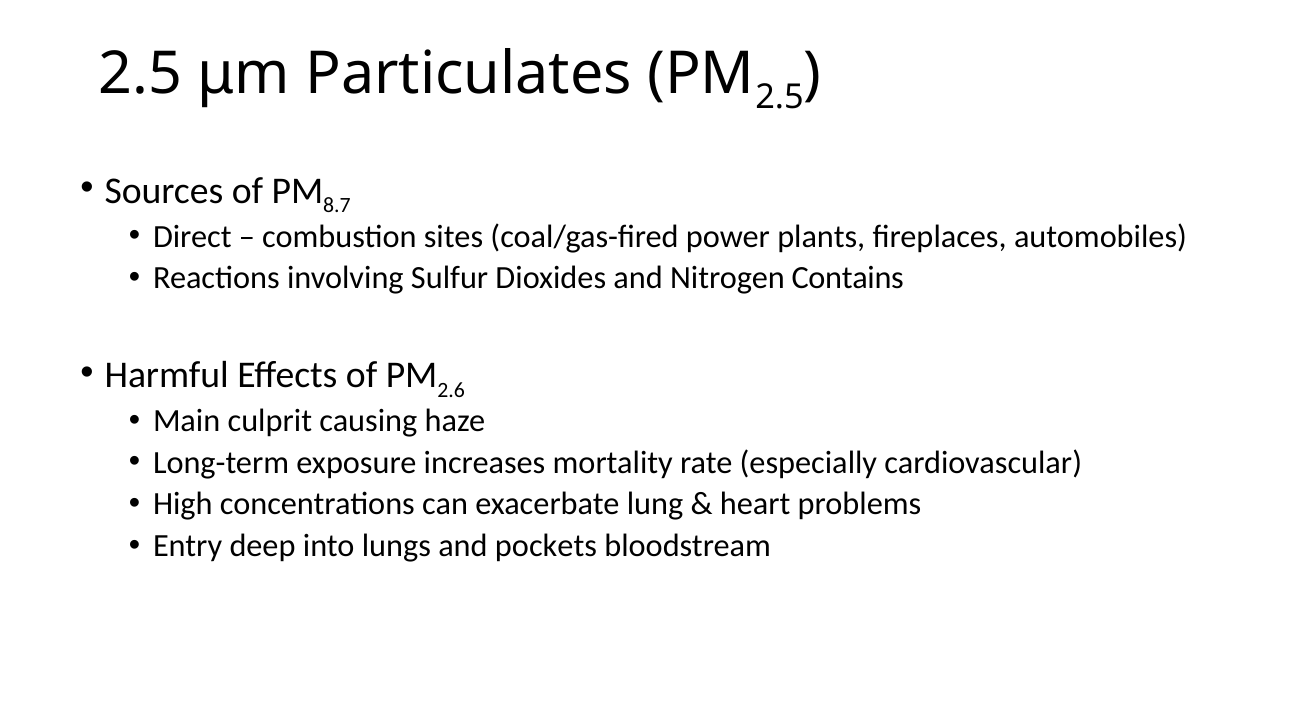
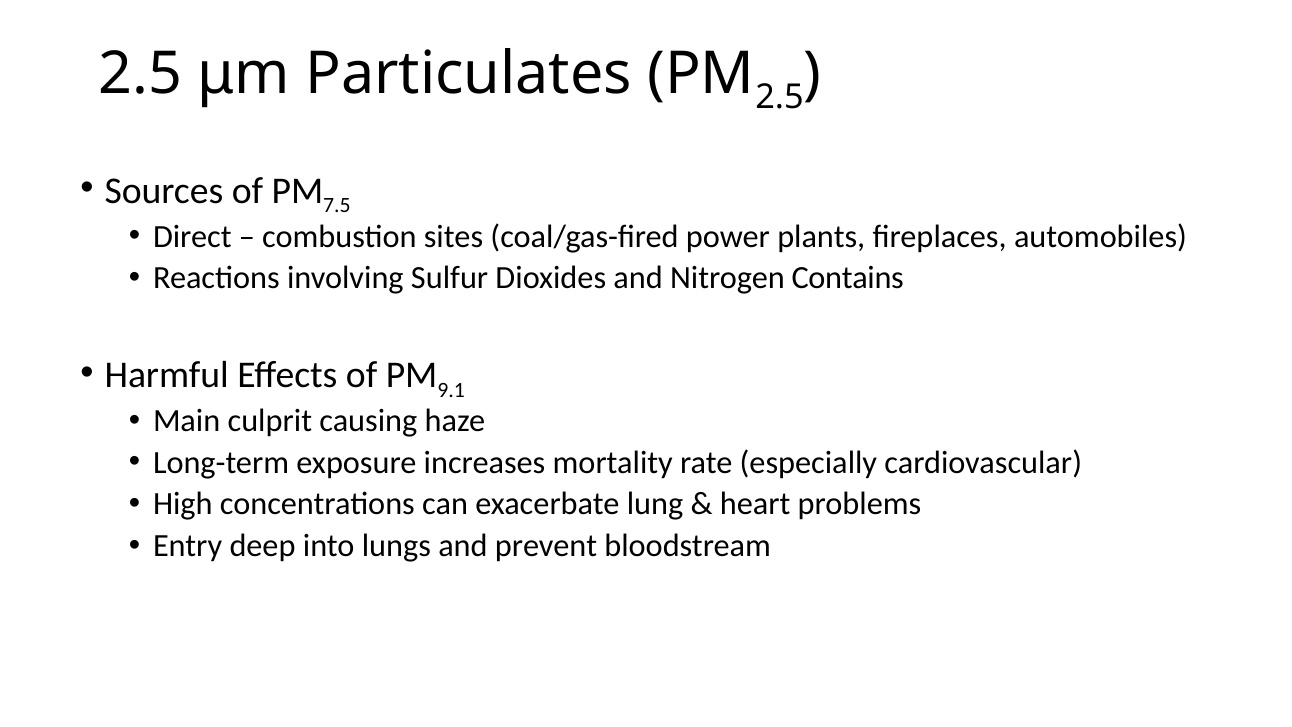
8.7: 8.7 -> 7.5 (337, 205)
2.6: 2.6 -> 9.1 (451, 390)
pockets: pockets -> prevent (546, 546)
